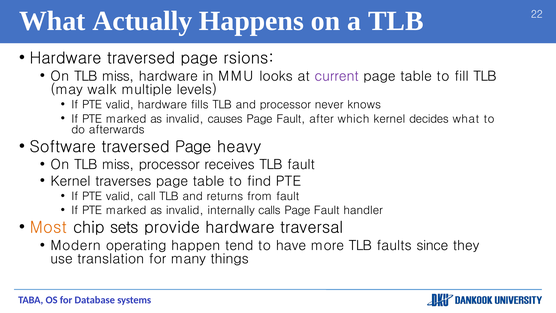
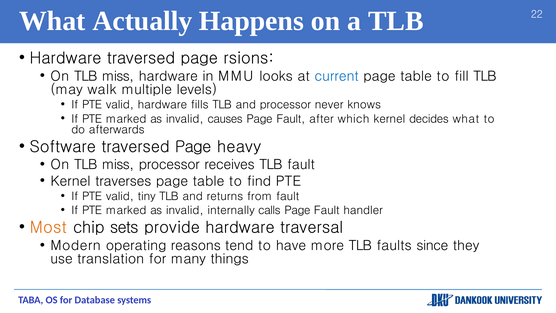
current colour: purple -> blue (337, 76)
call: call -> tiny (147, 196)
happen: happen -> reasons (196, 245)
